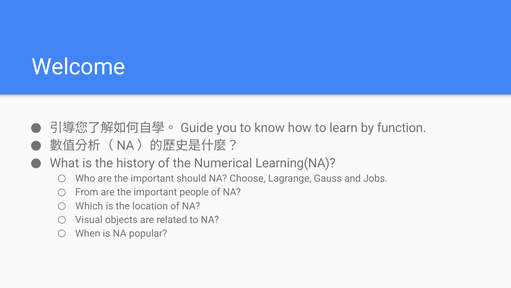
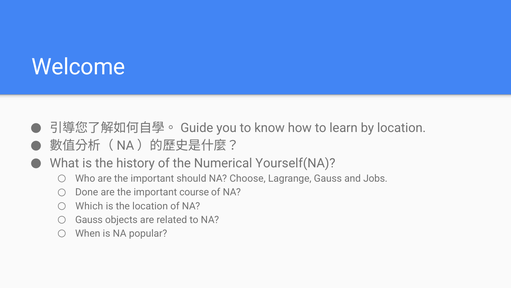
by function: function -> location (402, 128)
Learning(NA: Learning(NA -> Yourself(NA (295, 163)
From: From -> Done (87, 192)
people: people -> course (194, 192)
Visual: Visual -> Gauss (89, 219)
